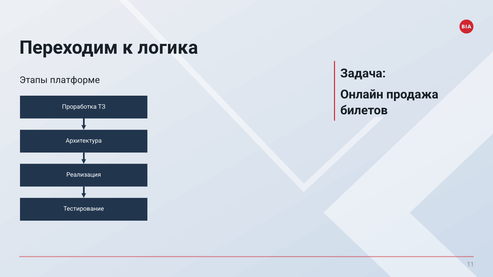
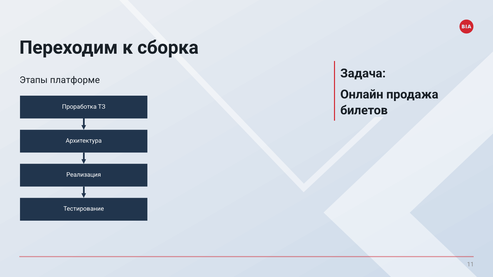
логика: логика -> сборка (168, 48)
